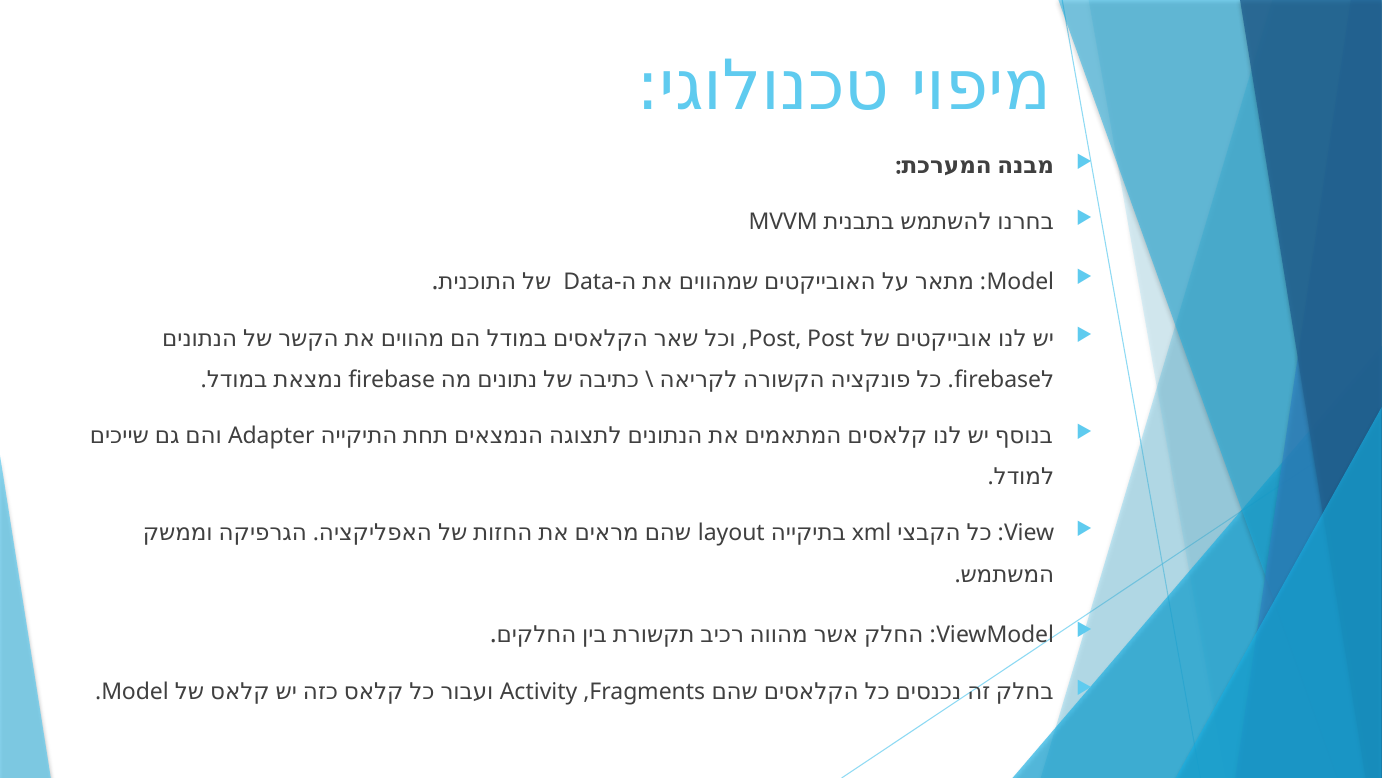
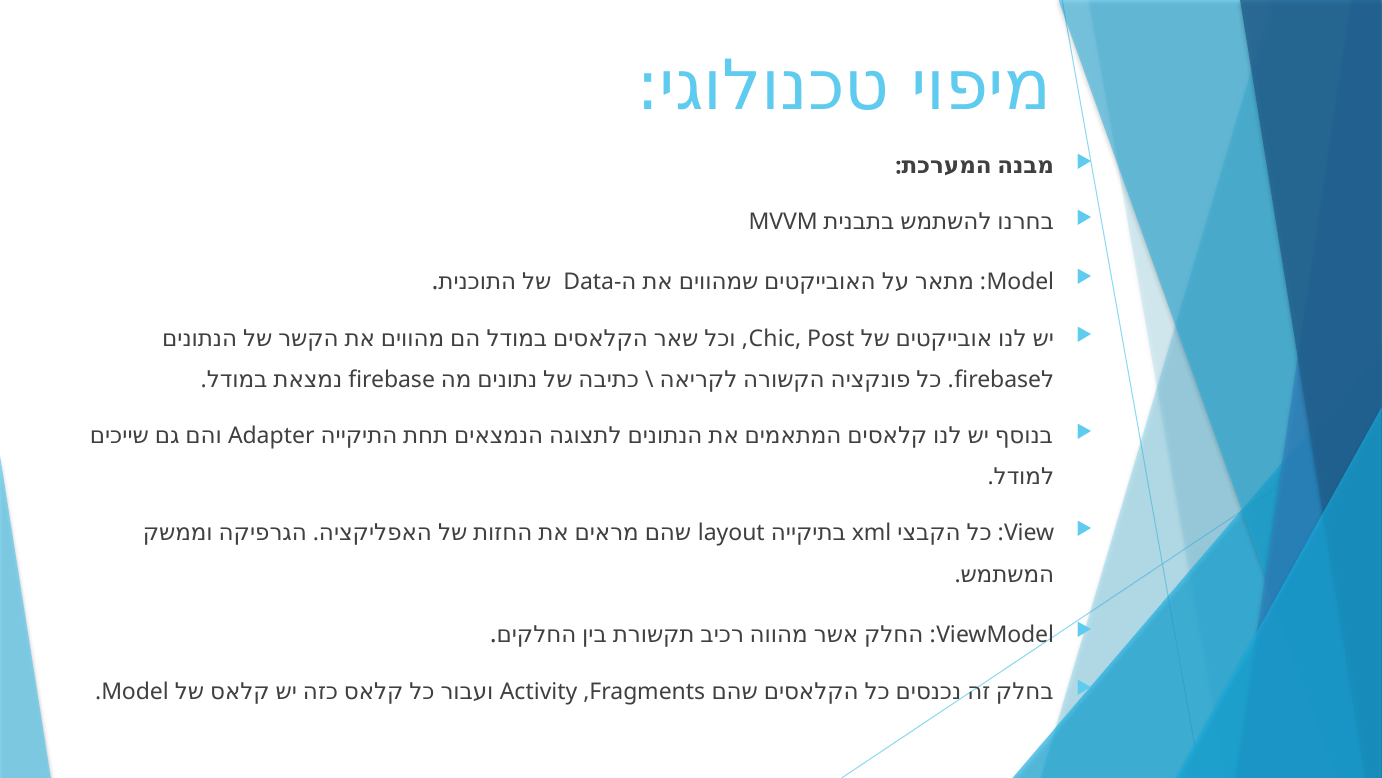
Post: Post -> Chic (775, 338)
